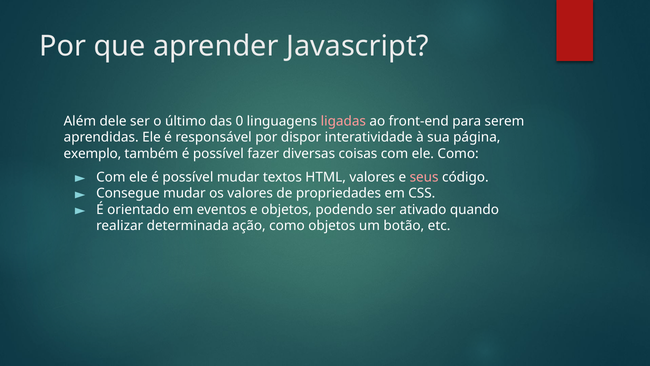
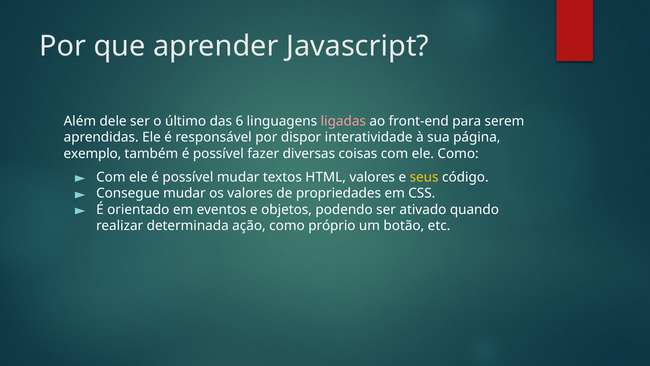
0: 0 -> 6 (239, 121)
seus colour: pink -> yellow (424, 177)
como objetos: objetos -> próprio (332, 226)
